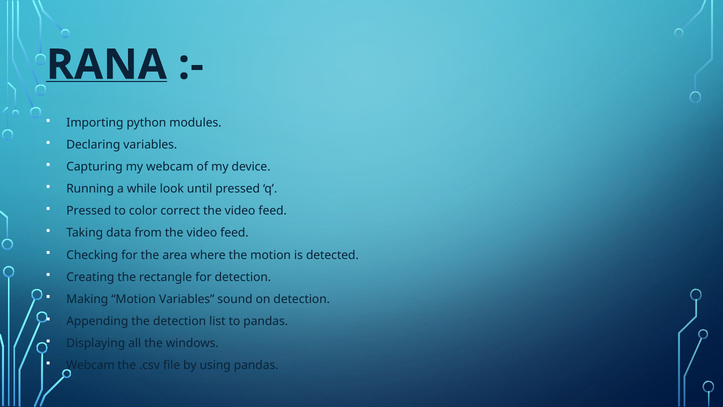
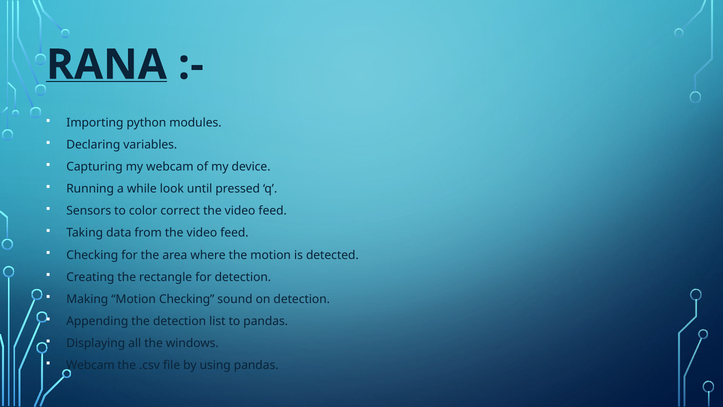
Pressed: Pressed -> Sensors (89, 211)
Motion Variables: Variables -> Checking (187, 299)
